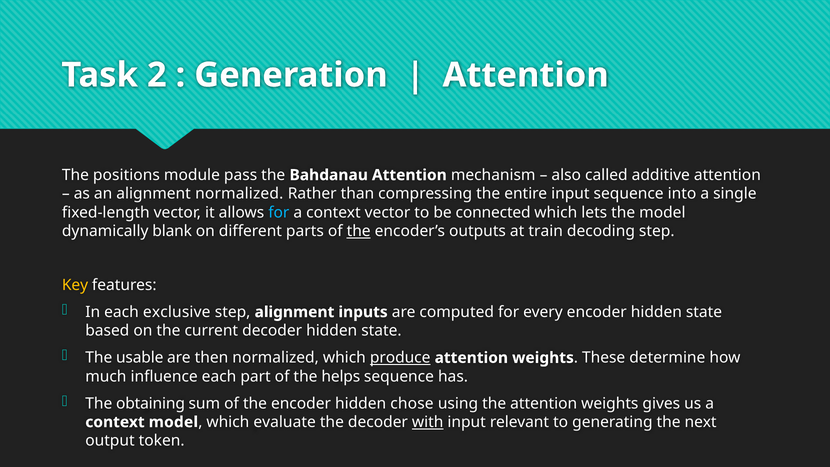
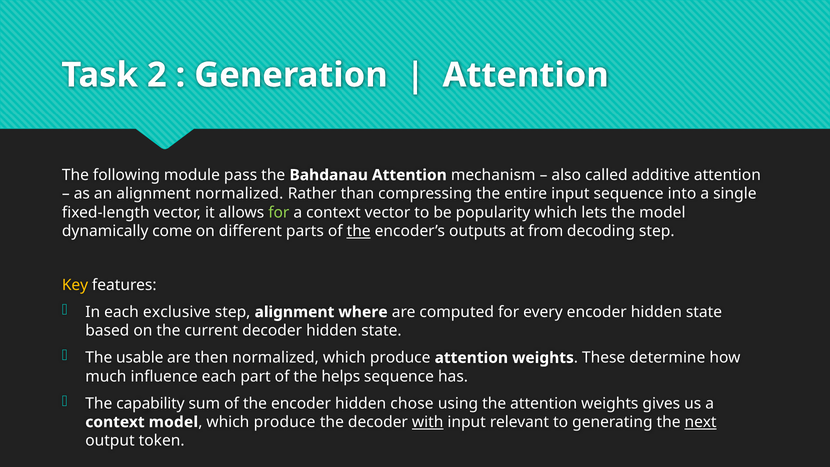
positions: positions -> following (127, 175)
for colour: light blue -> light green (279, 212)
connected: connected -> popularity (493, 212)
blank: blank -> come (172, 231)
train: train -> from (546, 231)
inputs: inputs -> where (363, 312)
produce underline: present -> none (400, 358)
obtaining: obtaining -> capability (150, 403)
evaluate: evaluate -> produce (285, 422)
next underline: none -> present (701, 422)
